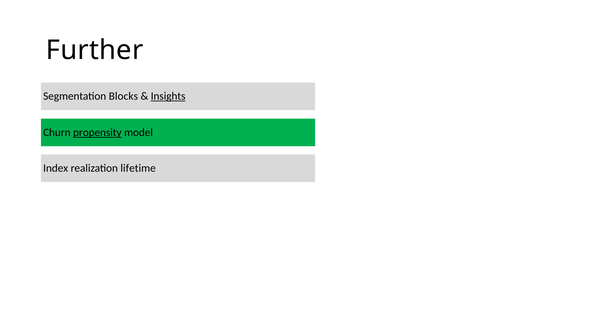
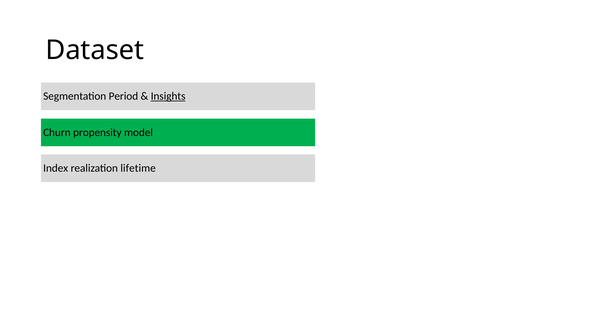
Further: Further -> Dataset (95, 50)
Blocks: Blocks -> Period (123, 96)
propensity underline: present -> none (97, 132)
